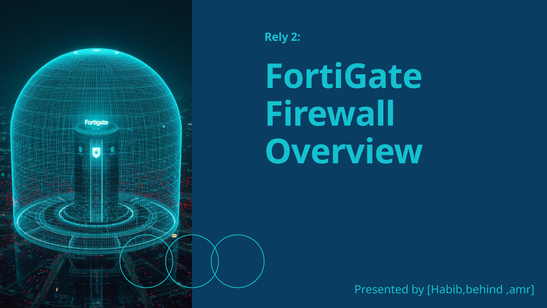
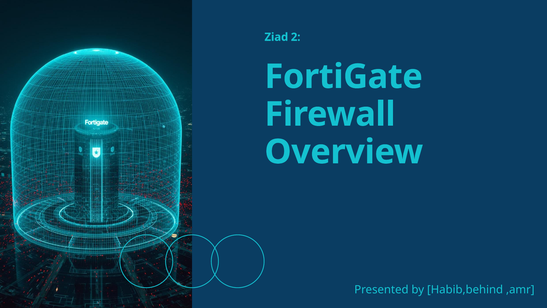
Rely: Rely -> Ziad (276, 37)
